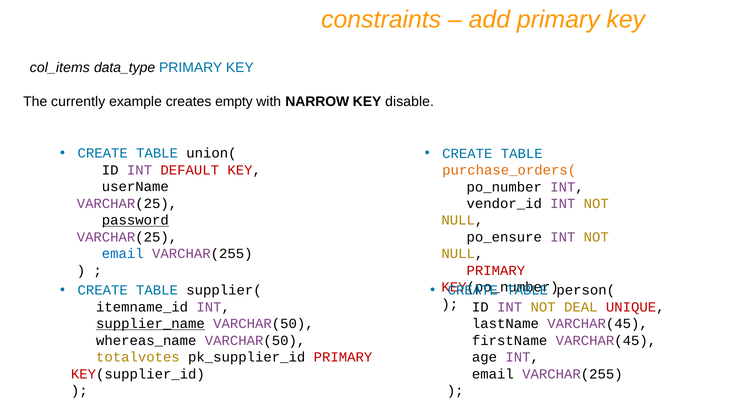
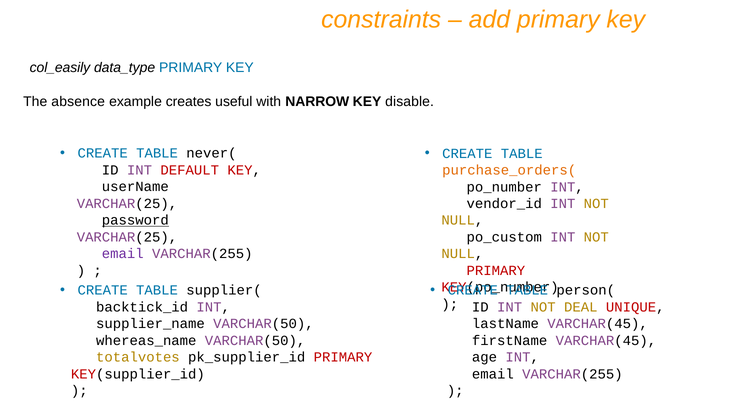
col_items: col_items -> col_easily (60, 68)
currently: currently -> absence (78, 102)
empty: empty -> useful (234, 102)
union(: union( -> never( (211, 154)
po_ensure: po_ensure -> po_custom (504, 237)
email colour: blue -> purple (123, 254)
itemname_id: itemname_id -> backtick_id (142, 307)
supplier_name underline: present -> none (150, 324)
